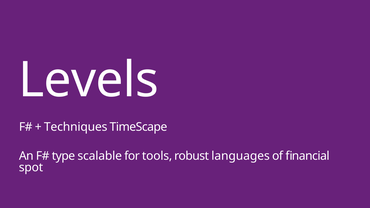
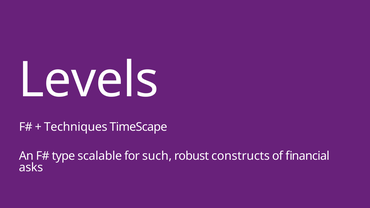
tools: tools -> such (157, 156)
languages: languages -> constructs (241, 156)
spot: spot -> asks (31, 168)
